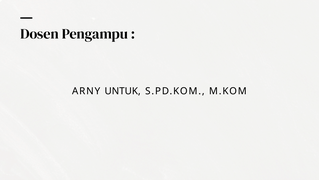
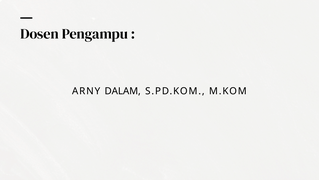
UNTUK: UNTUK -> DALAM (123, 91)
